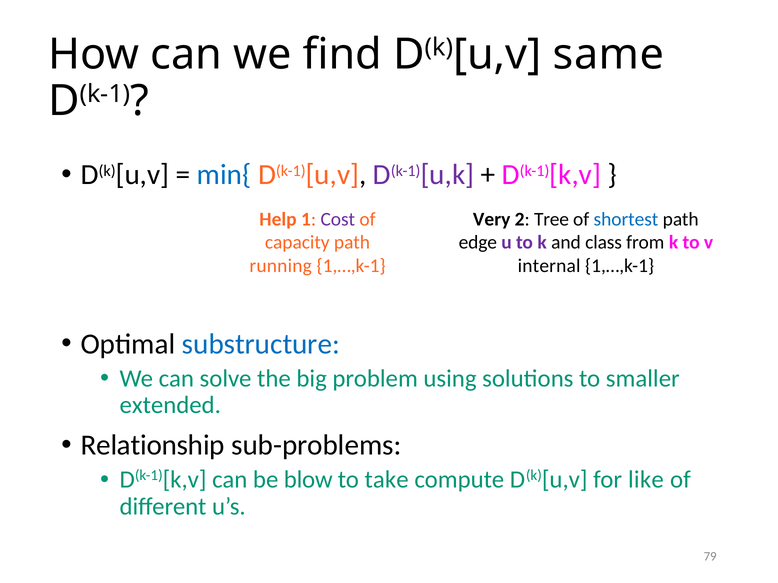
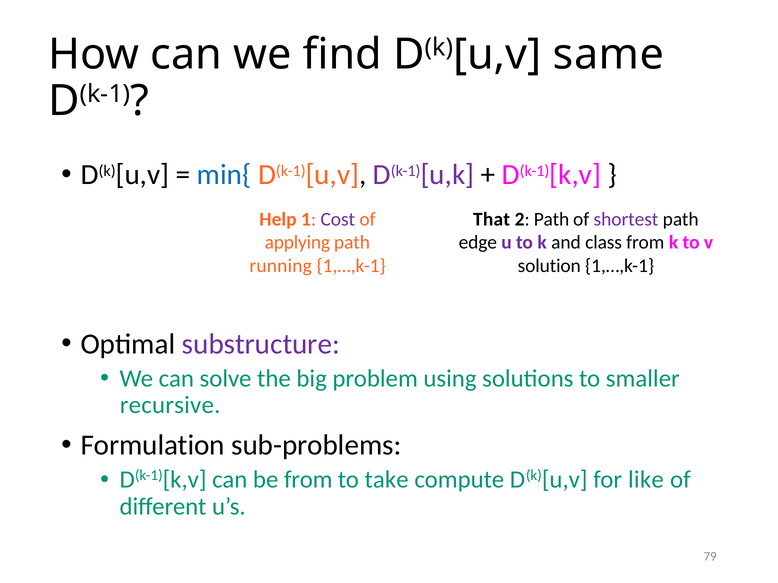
Very: Very -> That (492, 219)
2 Tree: Tree -> Path (552, 219)
shortest colour: blue -> purple (626, 219)
capacity: capacity -> applying (297, 243)
internal: internal -> solution (549, 266)
substructure colour: blue -> purple (261, 344)
extended: extended -> recursive (170, 406)
Relationship: Relationship -> Formulation (153, 446)
be blow: blow -> from (308, 480)
